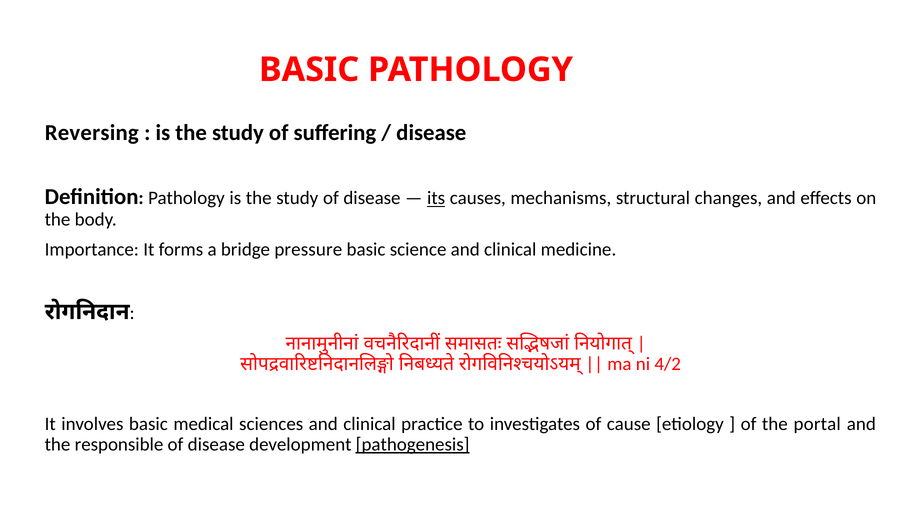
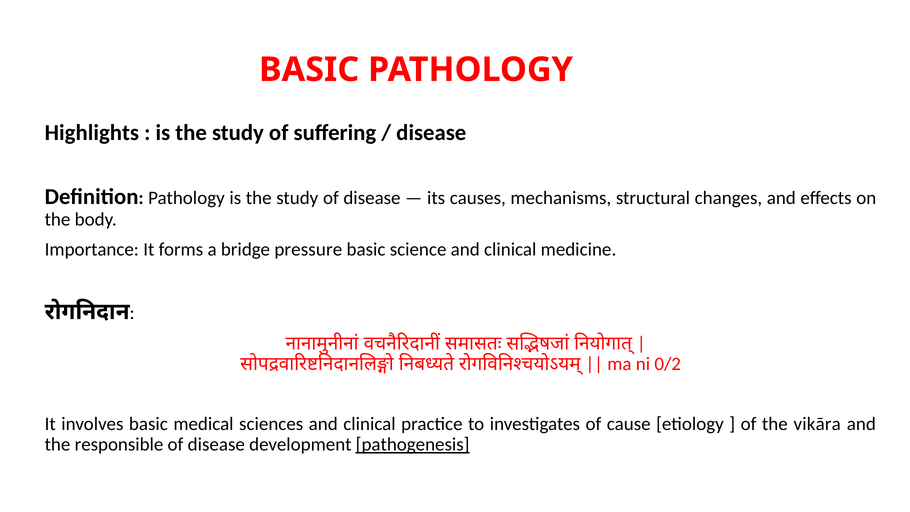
Reversing: Reversing -> Highlights (92, 133)
its underline: present -> none (436, 198)
4/2: 4/2 -> 0/2 (668, 364)
portal: portal -> vikāra (817, 424)
